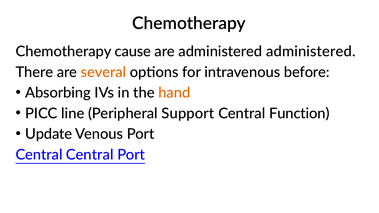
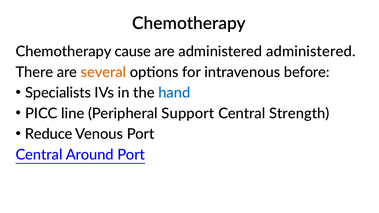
Absorbing: Absorbing -> Specialists (58, 93)
hand colour: orange -> blue (174, 93)
Function: Function -> Strength (299, 114)
Update: Update -> Reduce (49, 134)
Central Central: Central -> Around (90, 155)
